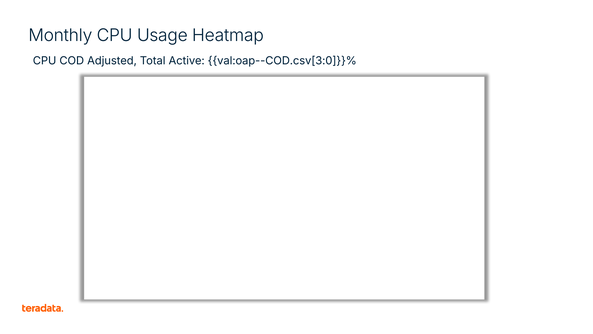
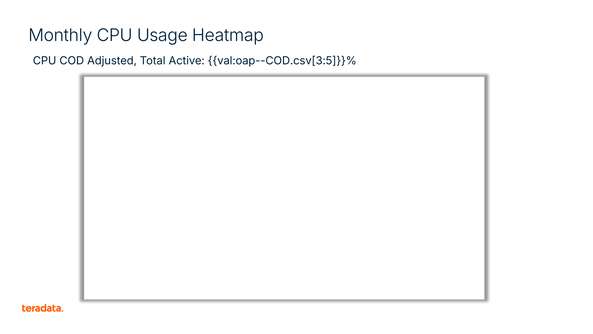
val:oap--COD.csv[3:0]}}%: val:oap--COD.csv[3:0]}}% -> val:oap--COD.csv[3:5]}}% (282, 61)
